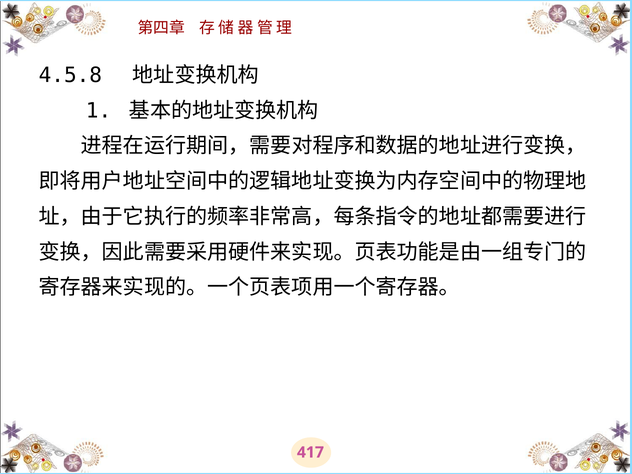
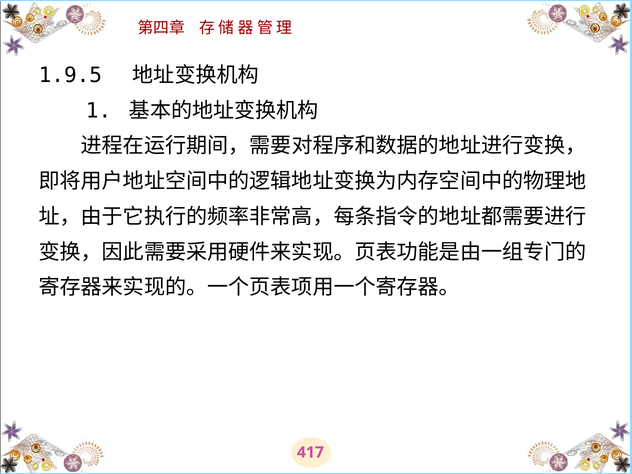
4.5.8: 4.5.8 -> 1.9.5 (70, 75)
